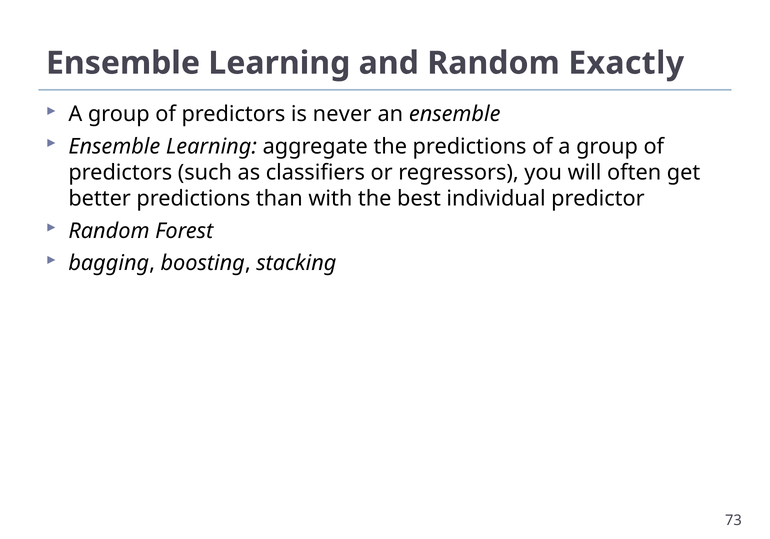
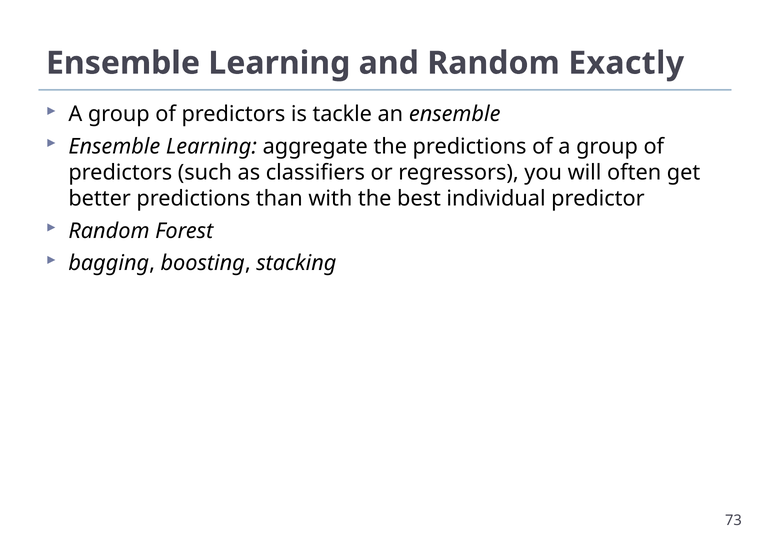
never: never -> tackle (342, 114)
